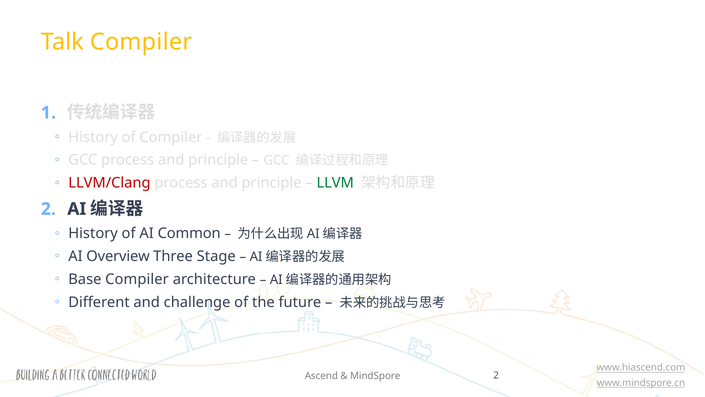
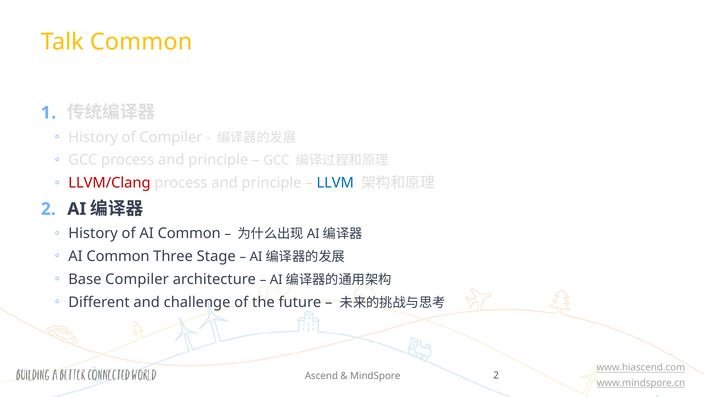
Talk Compiler: Compiler -> Common (141, 42)
LLVM colour: green -> blue (335, 183)
Overview: Overview -> Common (118, 256)
